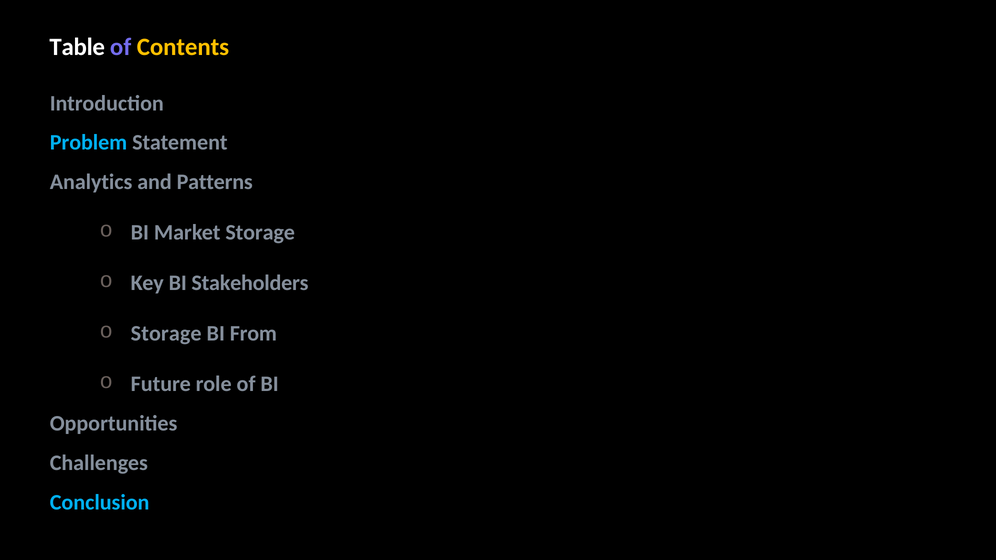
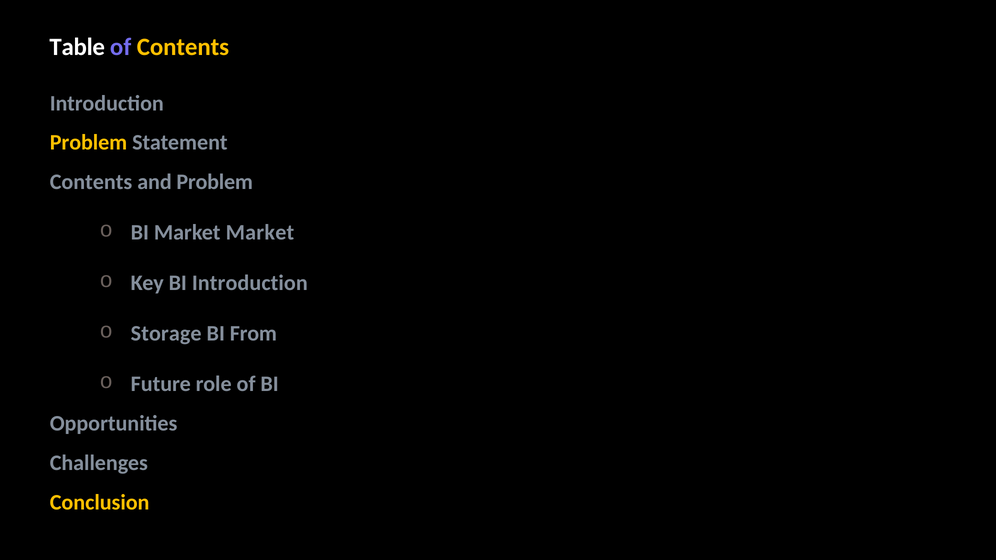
Problem colour: light blue -> yellow (89, 143)
Analytics: Analytics -> Contents (91, 182)
and Patterns: Patterns -> Problem (215, 182)
Market Storage: Storage -> Market (260, 233)
BI Stakeholders: Stakeholders -> Introduction (250, 283)
Conclusion colour: light blue -> yellow (100, 503)
